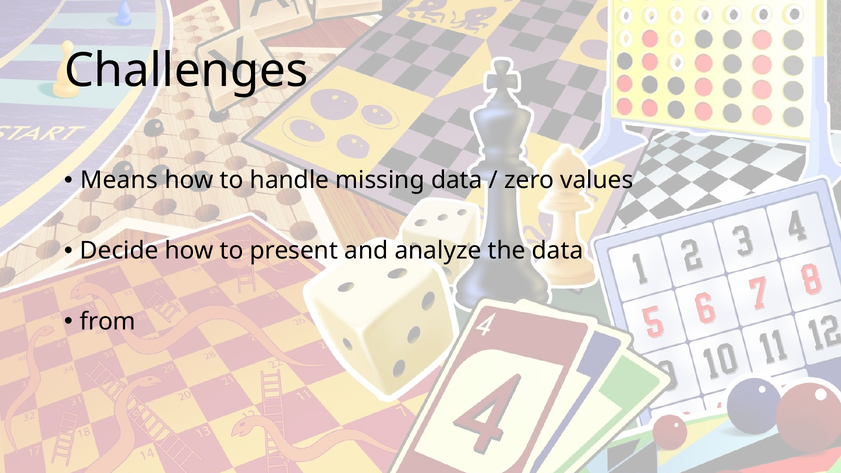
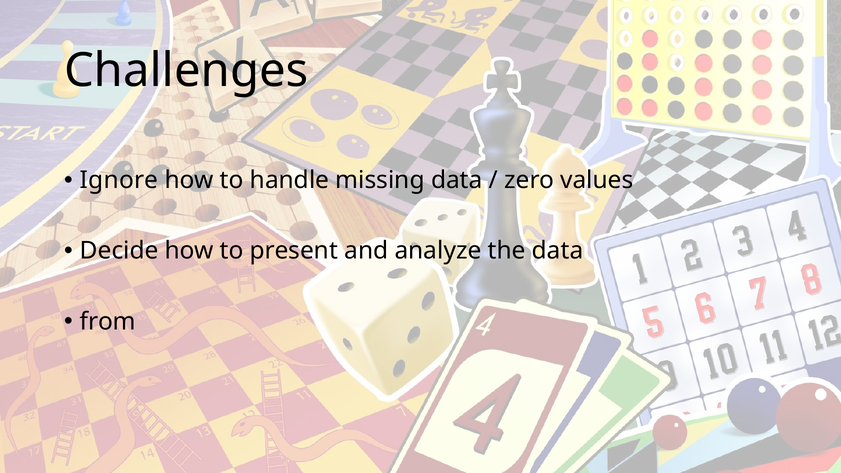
Means: Means -> Ignore (119, 180)
